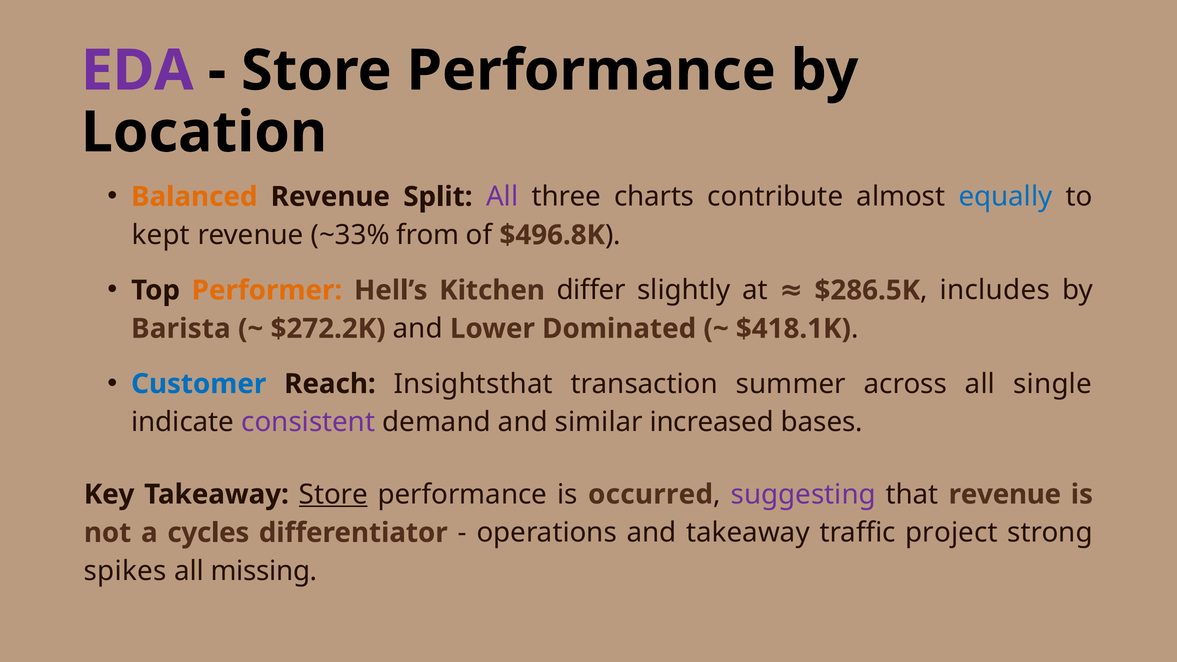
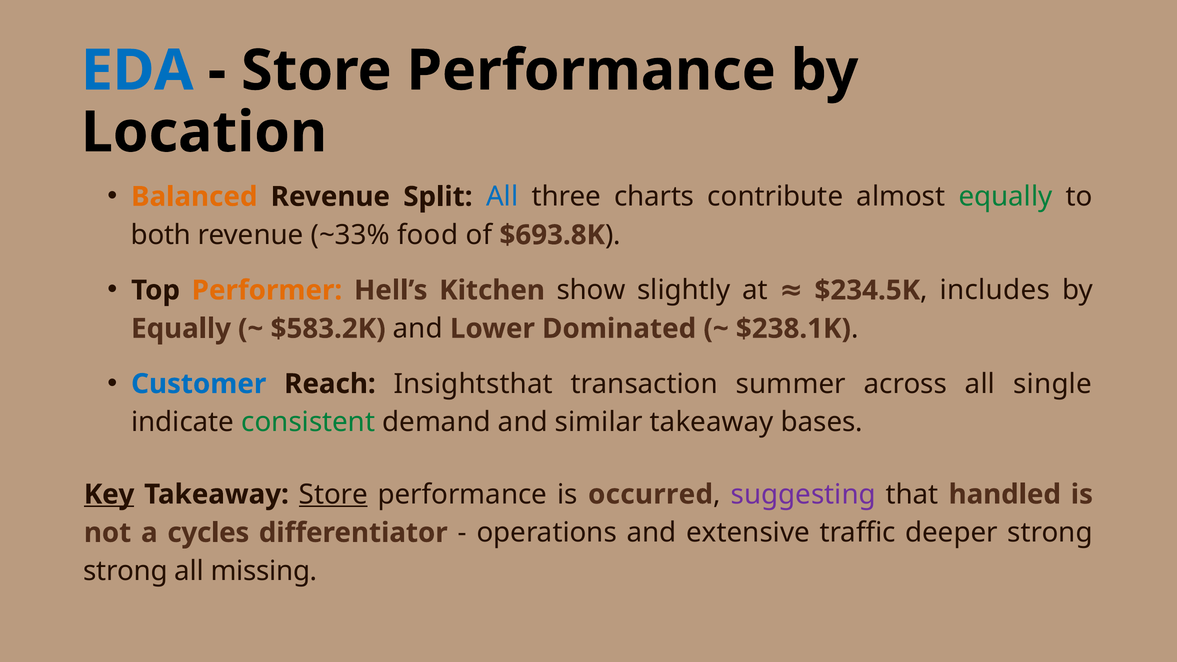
EDA colour: purple -> blue (137, 71)
All colour: purple -> blue (502, 197)
equally colour: blue -> green (1006, 197)
kept: kept -> both (161, 235)
from: from -> food (428, 235)
$496.8K: $496.8K -> $693.8K (552, 235)
differ: differ -> show (591, 290)
$286.5K: $286.5K -> $234.5K (867, 290)
Barista: Barista -> Equally (181, 329)
$272.2K: $272.2K -> $583.2K (328, 329)
$418.1K: $418.1K -> $238.1K (793, 329)
consistent colour: purple -> green (308, 422)
similar increased: increased -> takeaway (712, 422)
Key underline: none -> present (109, 494)
that revenue: revenue -> handled (1005, 494)
and takeaway: takeaway -> extensive (748, 533)
project: project -> deeper (951, 533)
spikes: spikes -> strong (126, 571)
